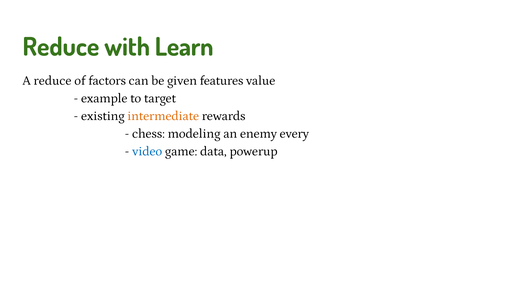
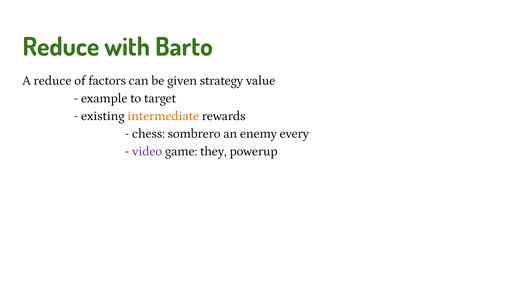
Learn: Learn -> Barto (184, 47)
features: features -> strategy (221, 80)
modeling: modeling -> sombrero (194, 133)
video colour: blue -> purple (147, 151)
data: data -> they (213, 151)
